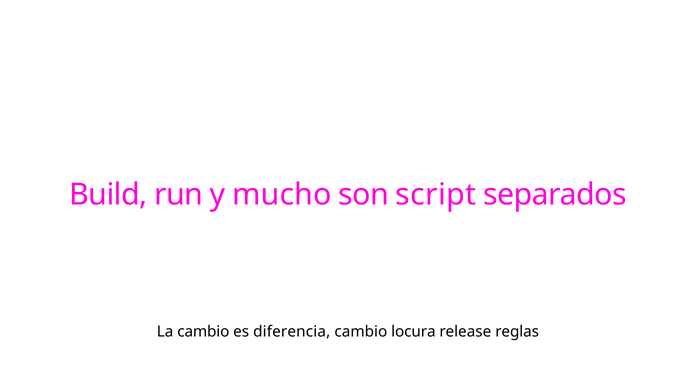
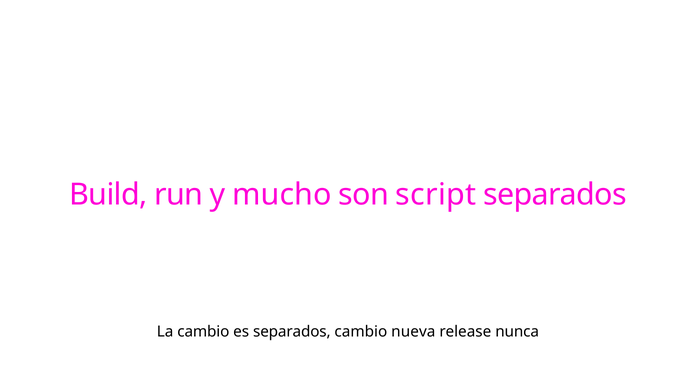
es diferencia: diferencia -> separados (292, 331)
locura: locura -> nueva (413, 331)
reglas: reglas -> nunca (517, 331)
